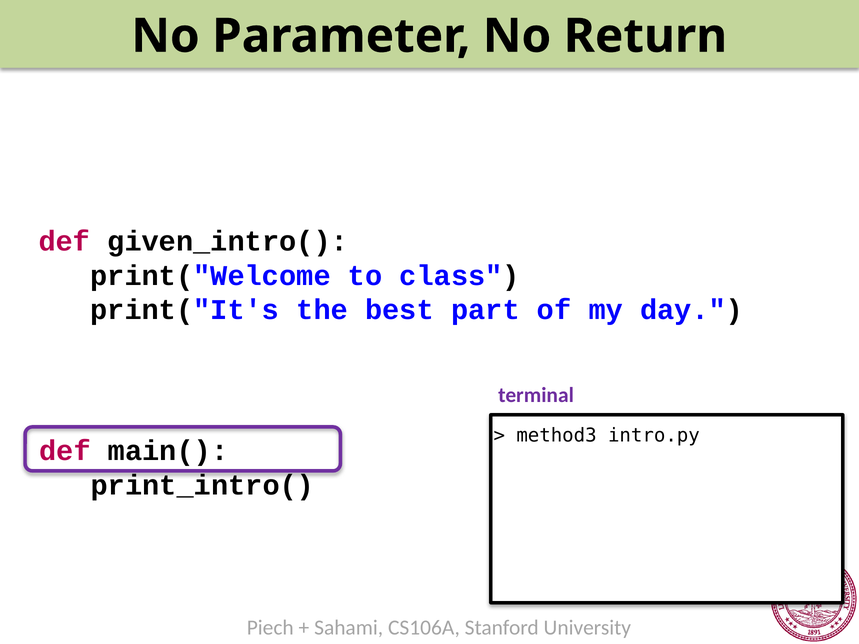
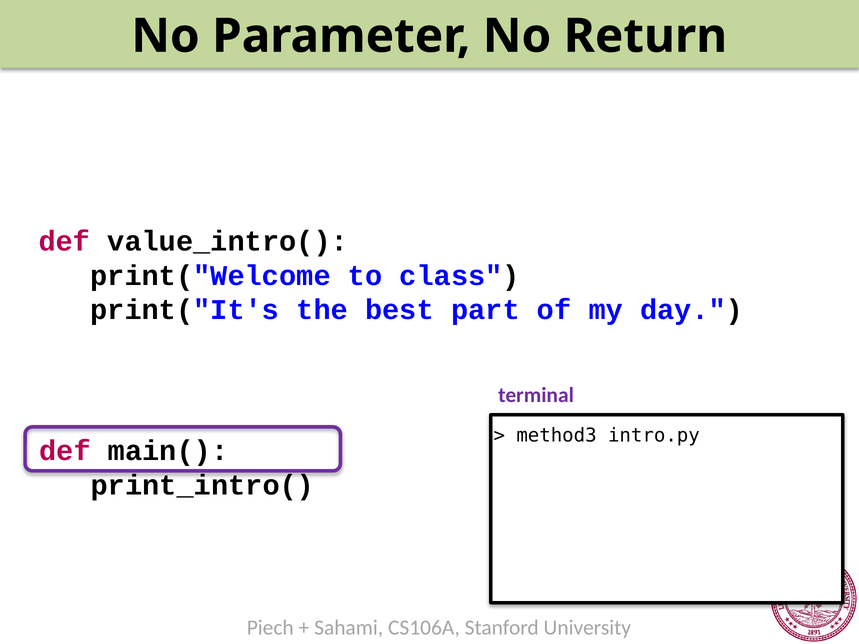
given_intro(: given_intro( -> value_intro( (228, 241)
